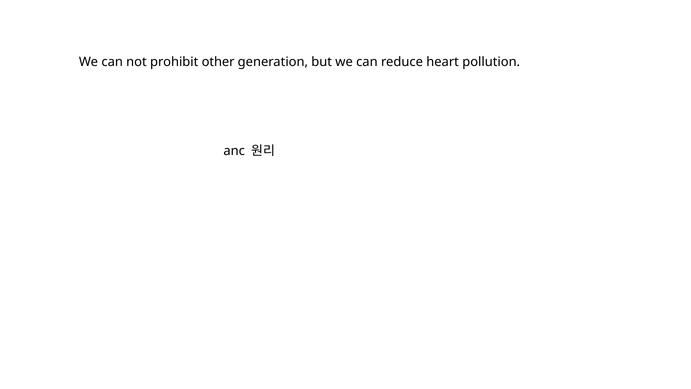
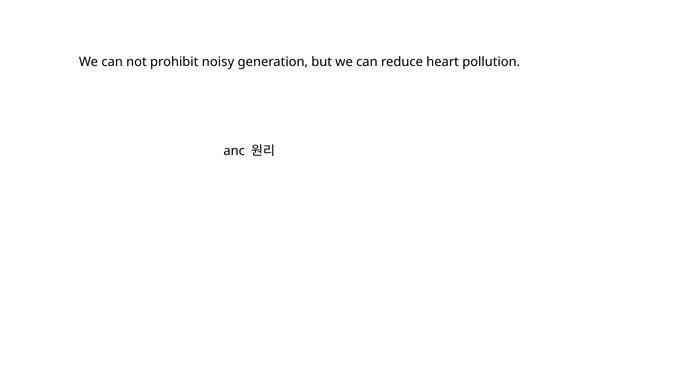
other: other -> noisy (218, 62)
